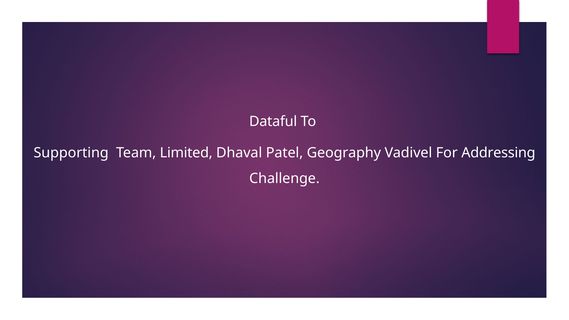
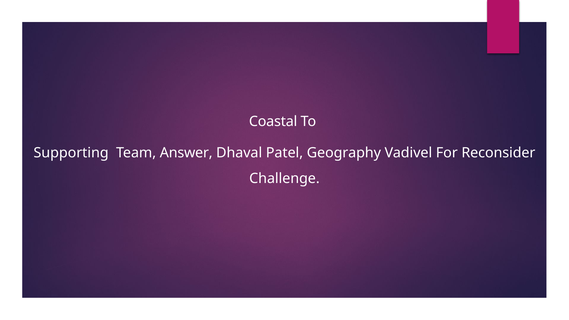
Dataful: Dataful -> Coastal (273, 121)
Limited: Limited -> Answer (186, 153)
Addressing: Addressing -> Reconsider (498, 153)
